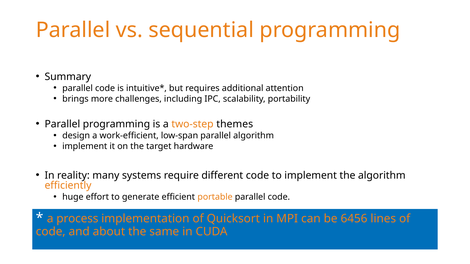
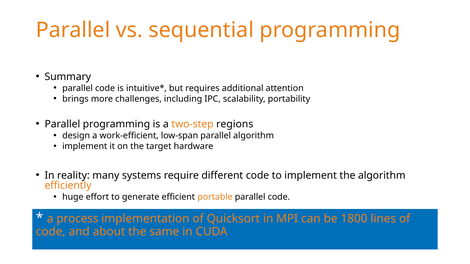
themes: themes -> regions (235, 124)
6456: 6456 -> 1800 (354, 219)
